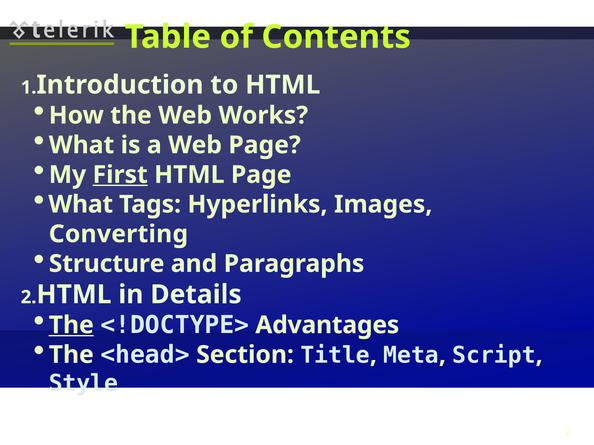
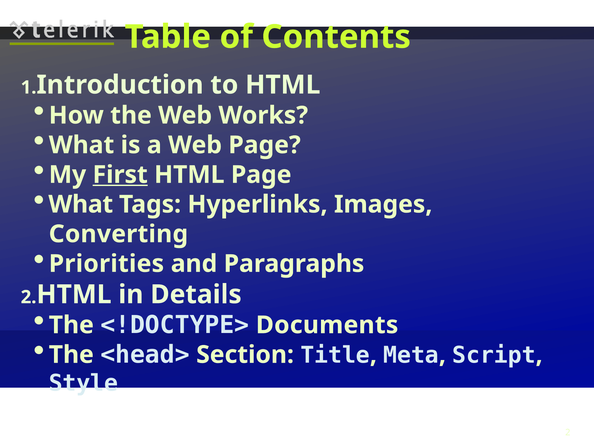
Structure: Structure -> Priorities (106, 264)
The underline: present -> none (71, 325)
Advantages: Advantages -> Documents (327, 325)
